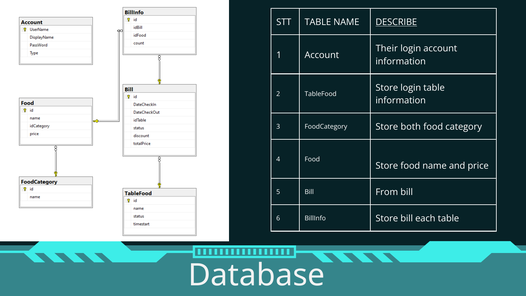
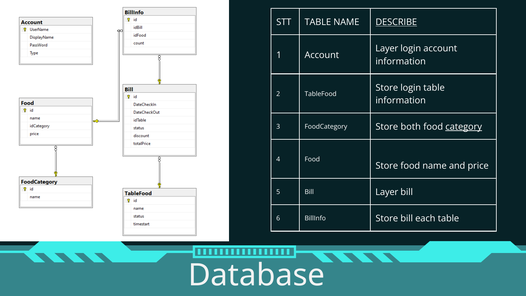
Their: Their -> Layer (387, 49)
category underline: none -> present (464, 127)
Bill From: From -> Layer (387, 192)
